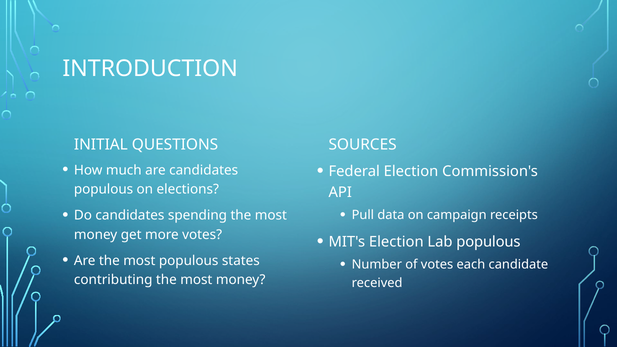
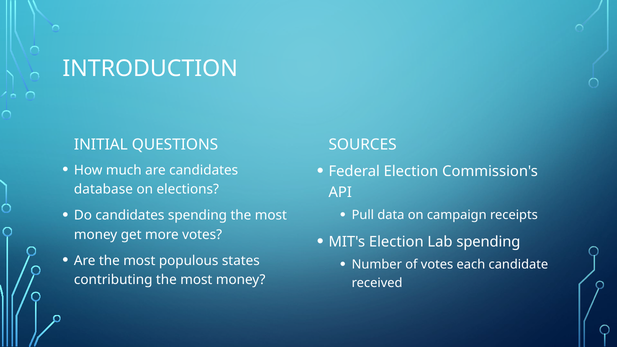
populous: populous -> database (103, 190)
Lab populous: populous -> spending (488, 242)
